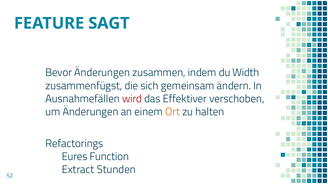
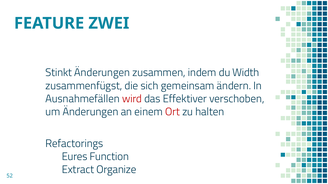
SAGT: SAGT -> ZWEI (109, 23)
Bevor: Bevor -> Stinkt (59, 73)
Ort colour: orange -> red (172, 112)
Stunden: Stunden -> Organize (116, 170)
